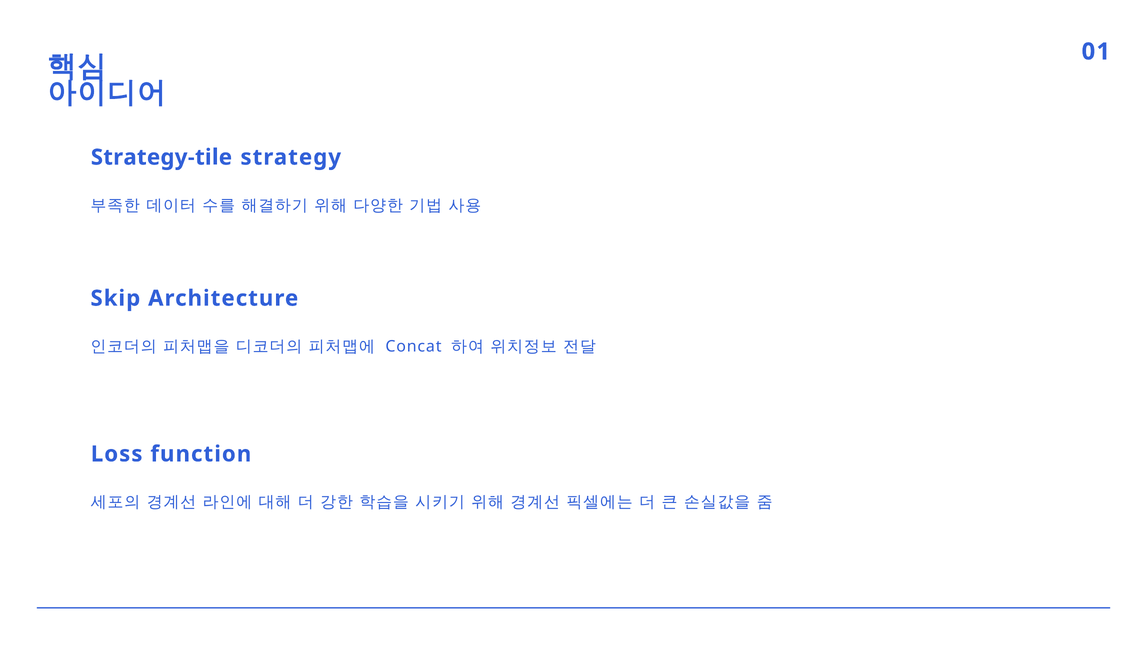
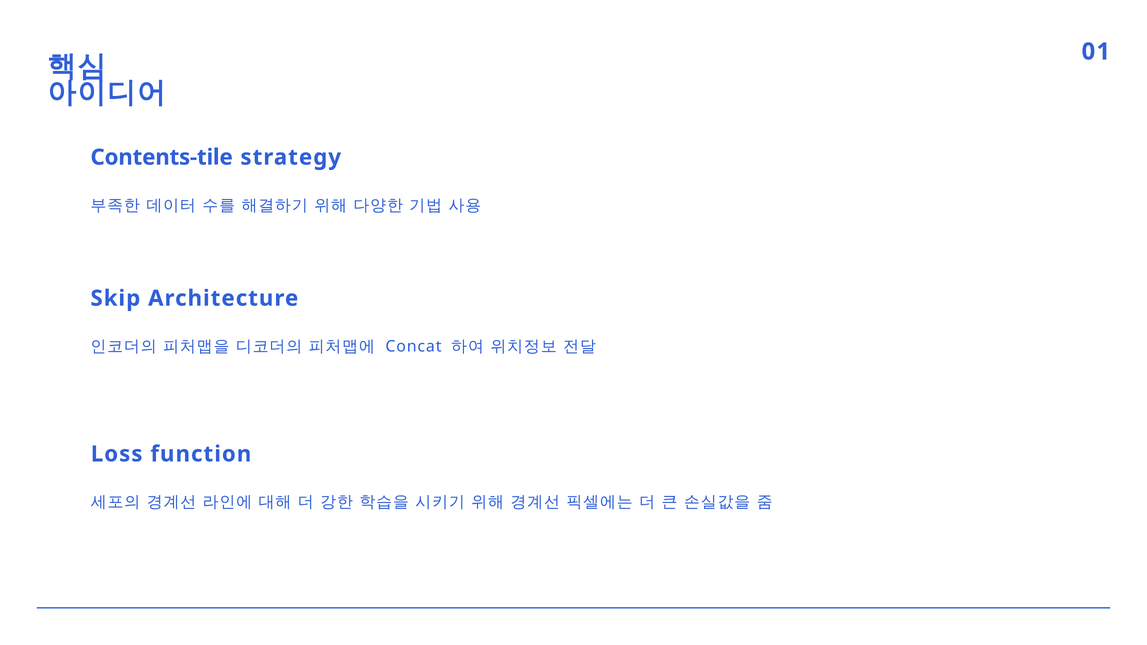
Strategy-tile: Strategy-tile -> Contents-tile (162, 157)
